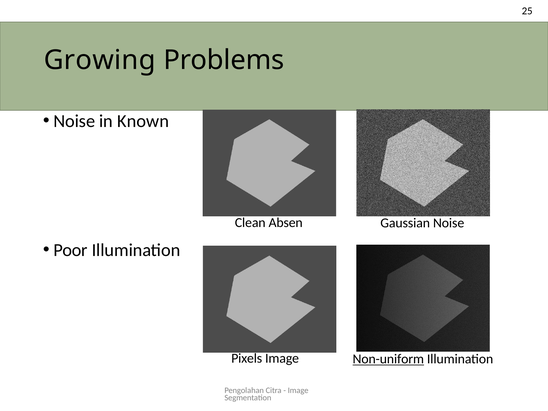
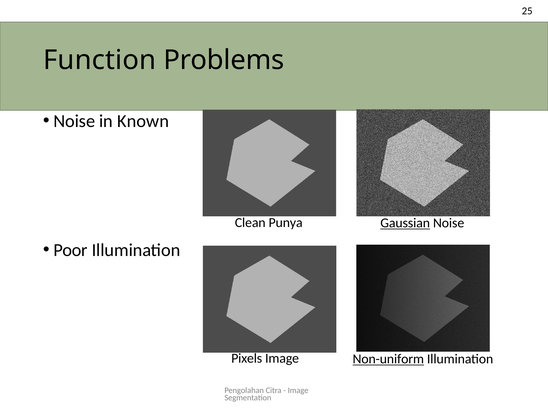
Growing: Growing -> Function (100, 60)
Absen: Absen -> Punya (286, 223)
Gaussian underline: none -> present (405, 223)
